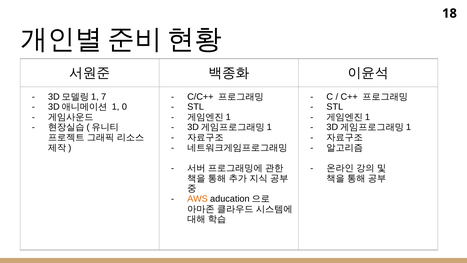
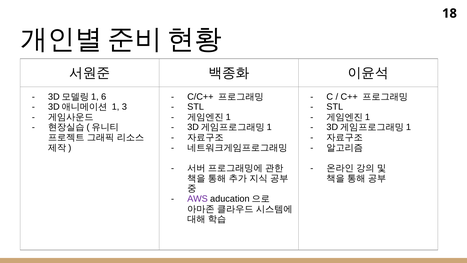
7: 7 -> 6 (104, 97)
0: 0 -> 3 (124, 107)
AWS colour: orange -> purple (198, 199)
